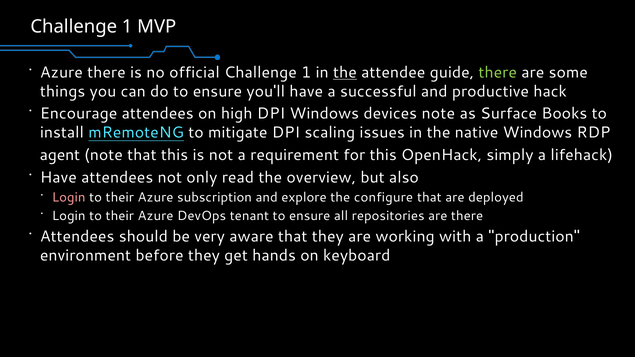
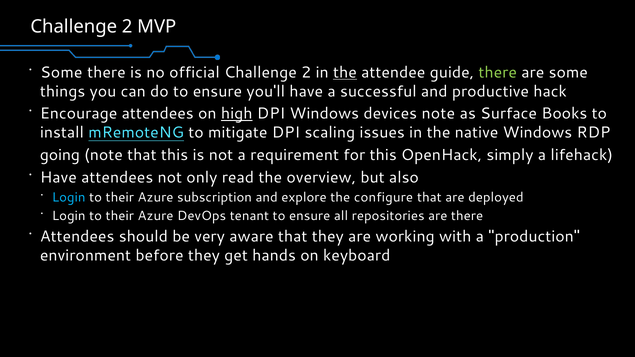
1: 1 -> 2 (127, 27)
Azure: Azure -> Some (61, 72)
official Challenge 1: 1 -> 2 (306, 72)
high underline: none -> present (237, 114)
agent: agent -> going (60, 155)
Login colour: pink -> light blue (69, 197)
